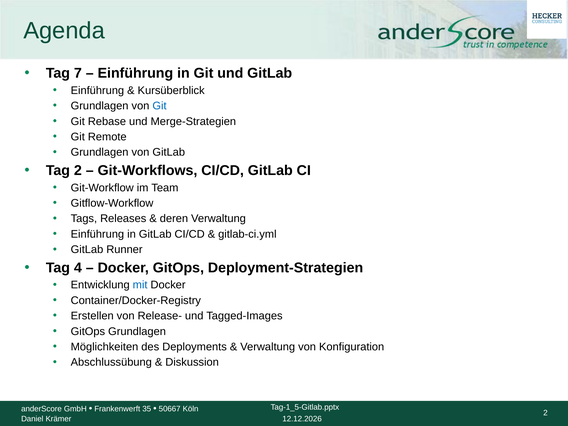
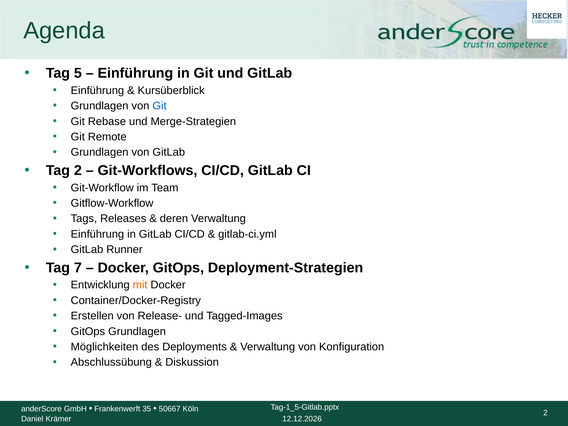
7: 7 -> 5 (78, 73)
4: 4 -> 7 (78, 268)
mit colour: blue -> orange (140, 285)
